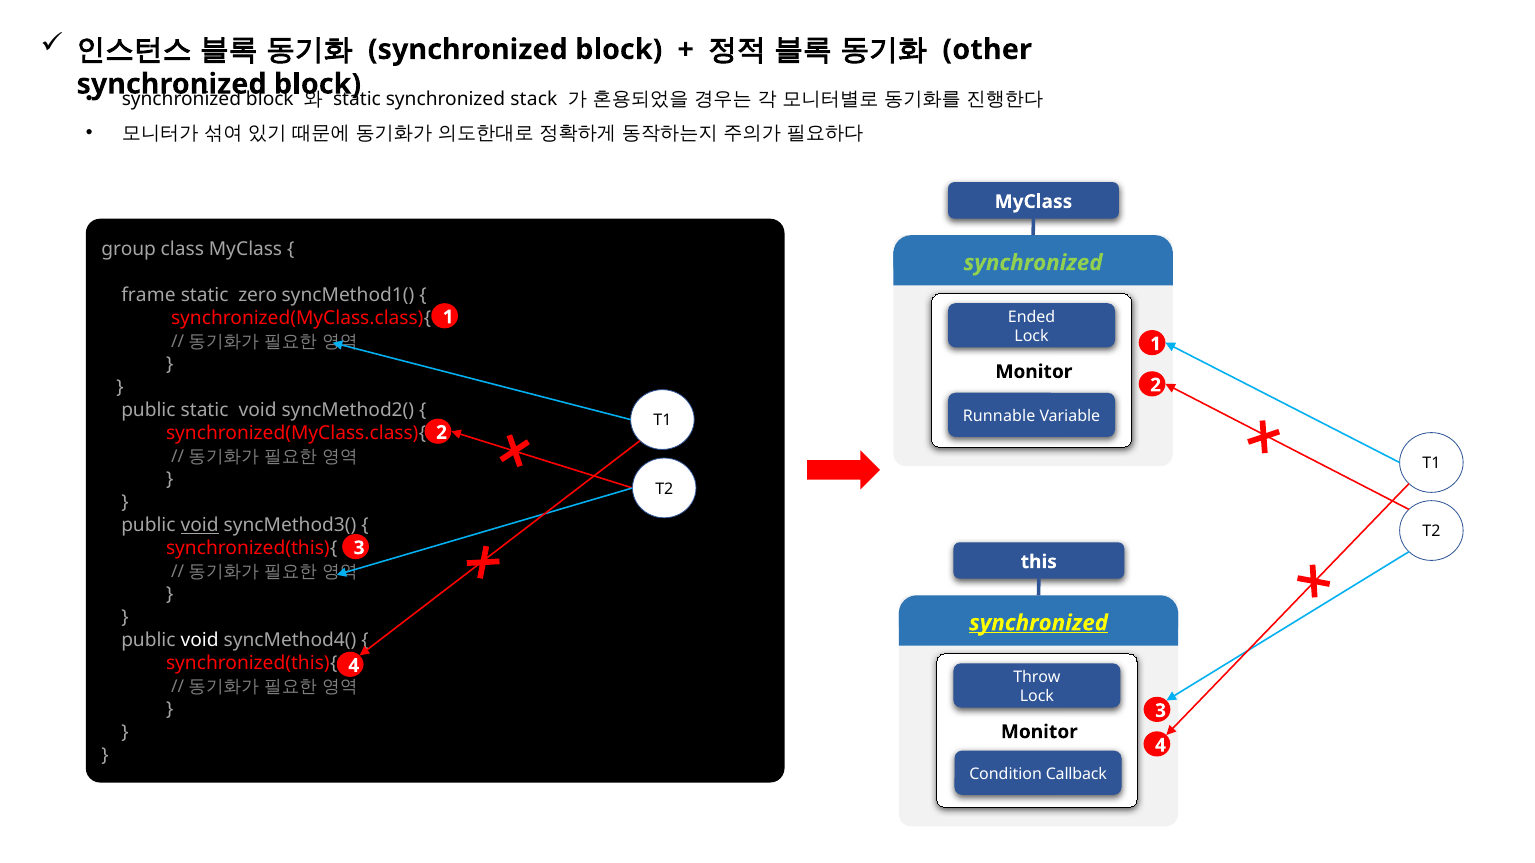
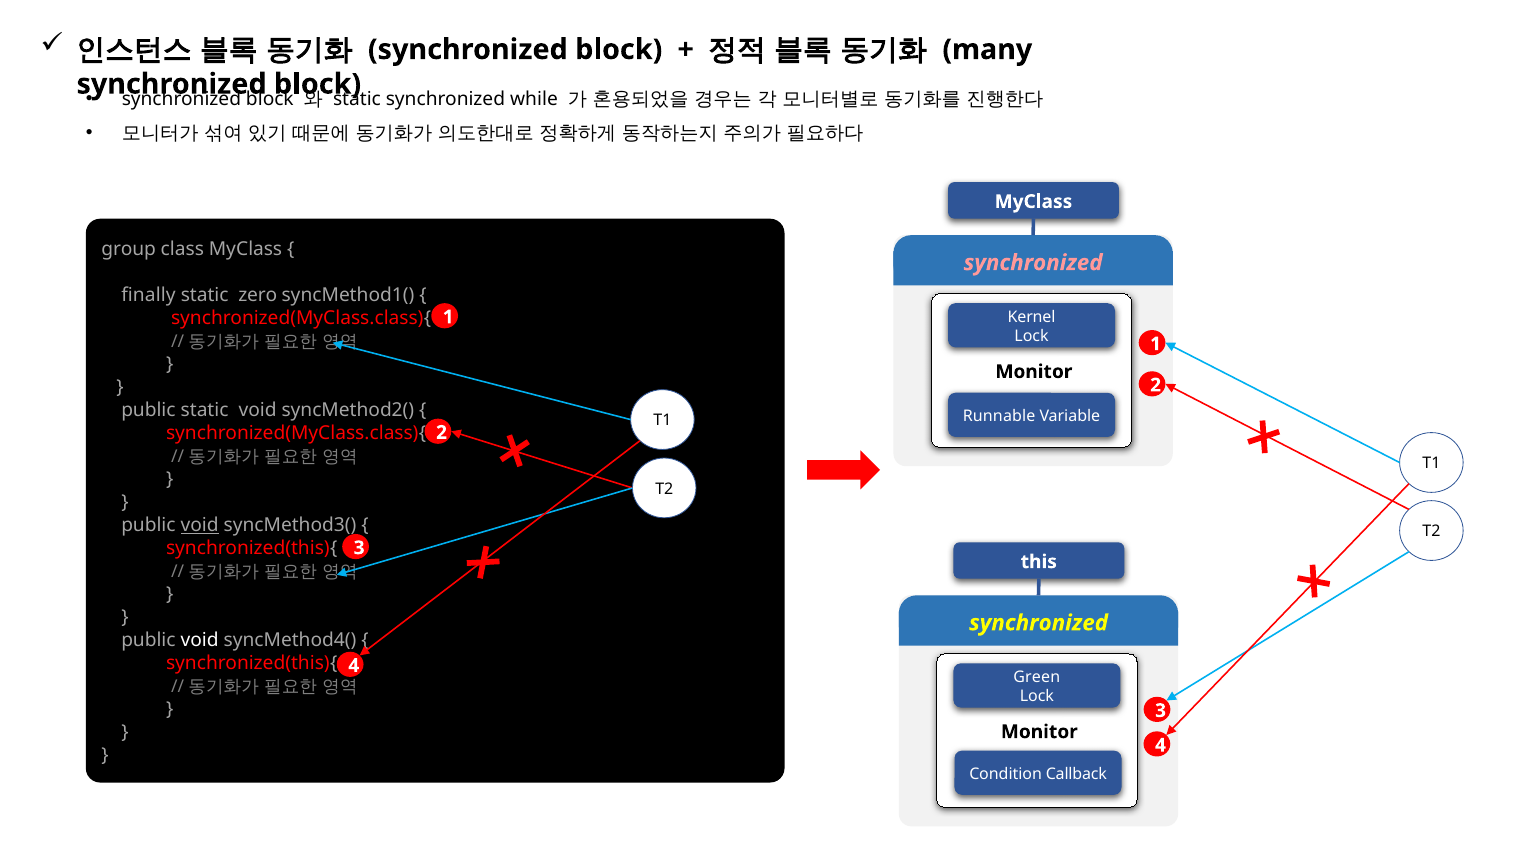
other: other -> many (987, 50)
stack: stack -> while (534, 99)
synchronized colour: light green -> pink (1033, 263)
frame: frame -> finally (148, 295)
Ended: Ended -> Kernel (1032, 317)
synchronized underline: present -> none (1039, 623)
Throw: Throw -> Green (1037, 677)
